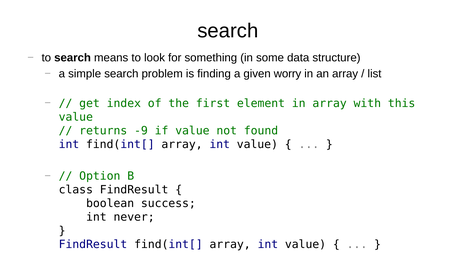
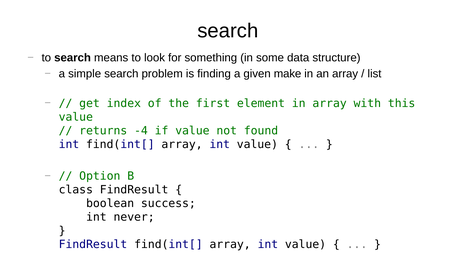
worry: worry -> make (288, 74)
-9: -9 -> -4 (141, 131)
